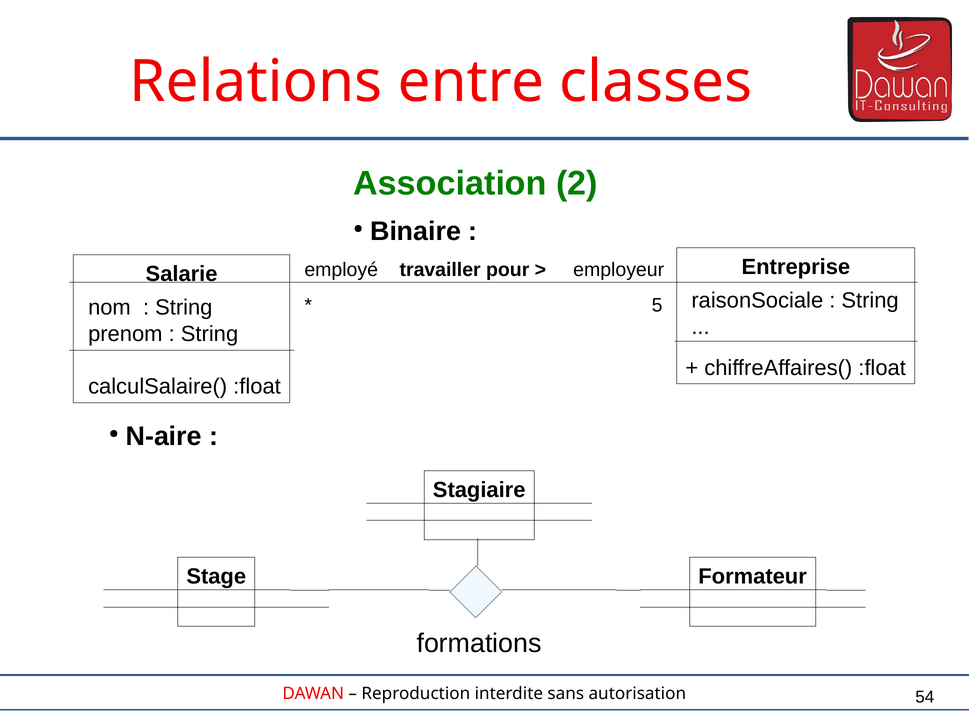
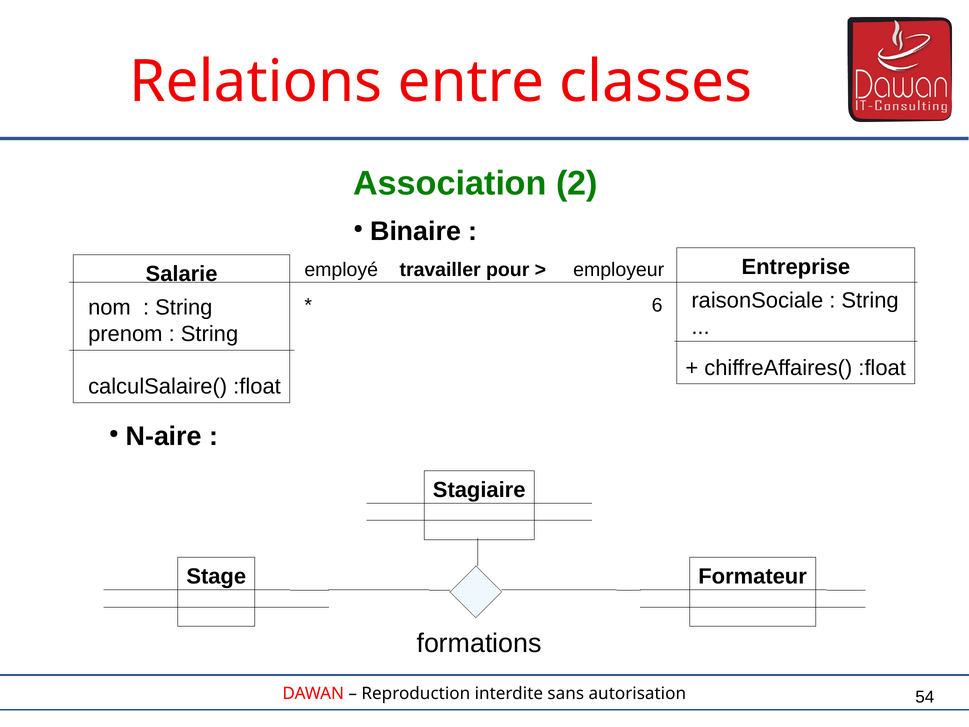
5: 5 -> 6 (657, 305)
